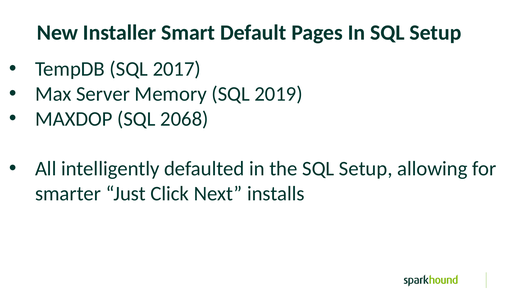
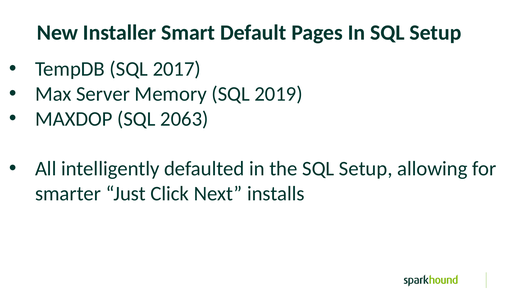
2068: 2068 -> 2063 (184, 119)
